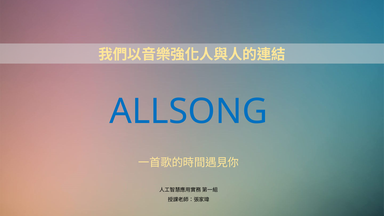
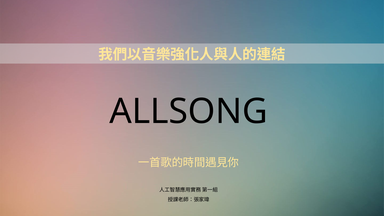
ALLSONG colour: blue -> black (189, 111)
